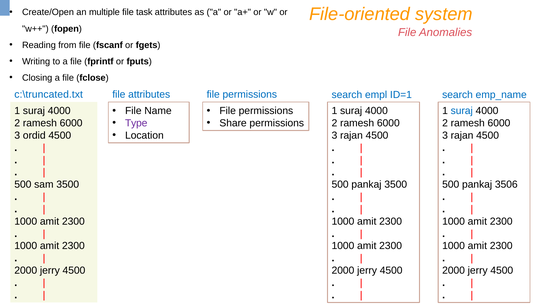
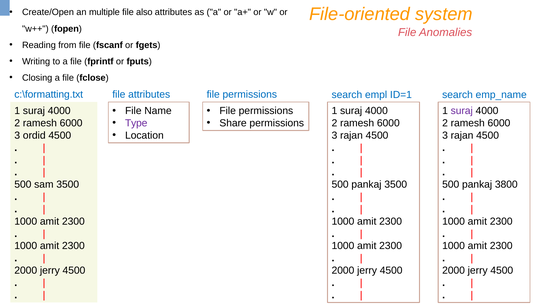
task: task -> also (144, 12)
c:\truncated.txt: c:\truncated.txt -> c:\formatting.txt (49, 94)
suraj colour: blue -> purple (462, 111)
3506: 3506 -> 3800 (506, 184)
